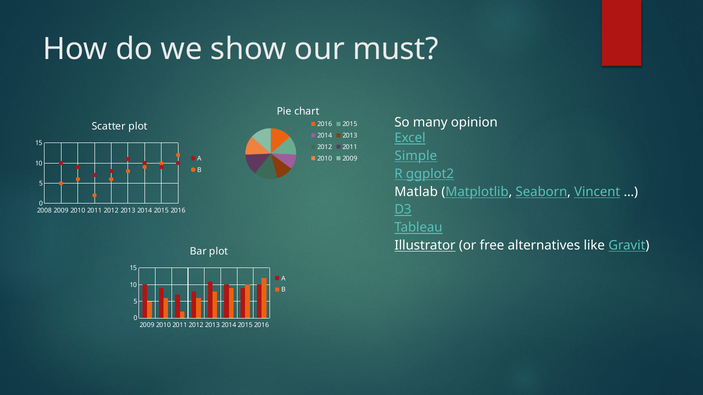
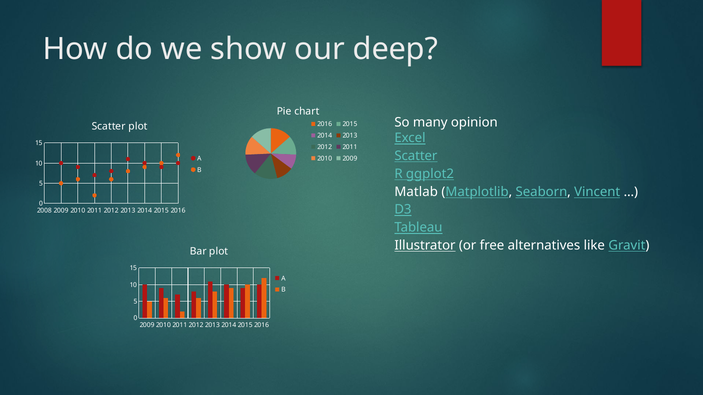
must: must -> deep (395, 49)
Simple: Simple -> Scatter (416, 156)
